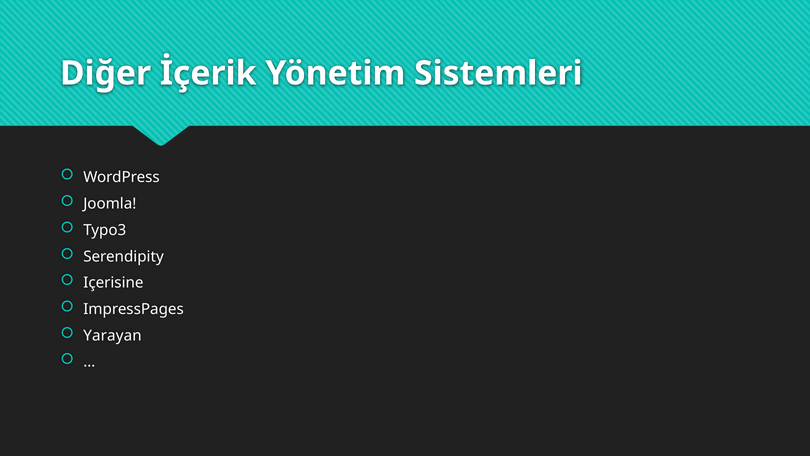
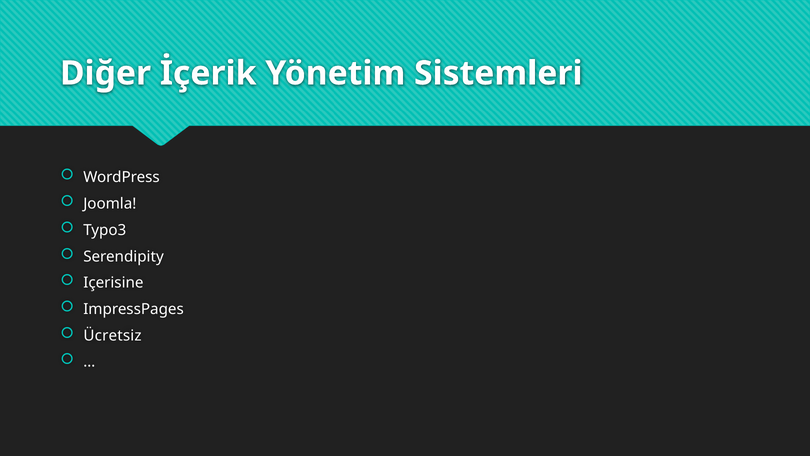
Yarayan: Yarayan -> Ücretsiz (113, 335)
